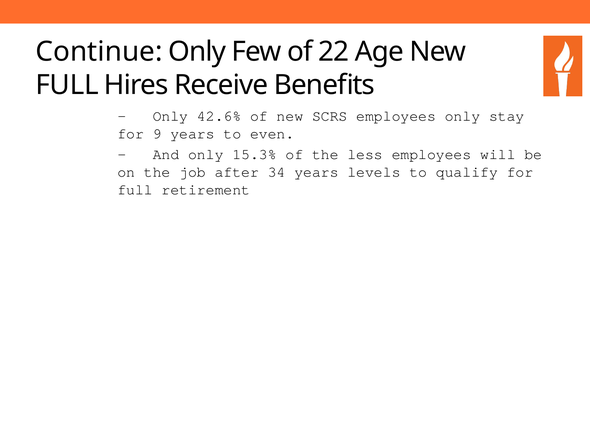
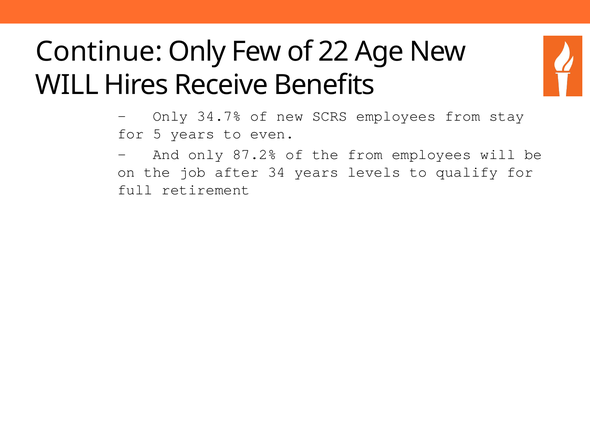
FULL: FULL -> WILL (67, 85)
42.6%: 42.6% -> 34.7% (219, 116)
employees only: only -> from (462, 116)
9: 9 -> 5 (157, 134)
15.3%: 15.3% -> 87.2% (255, 154)
the less: less -> from (365, 154)
